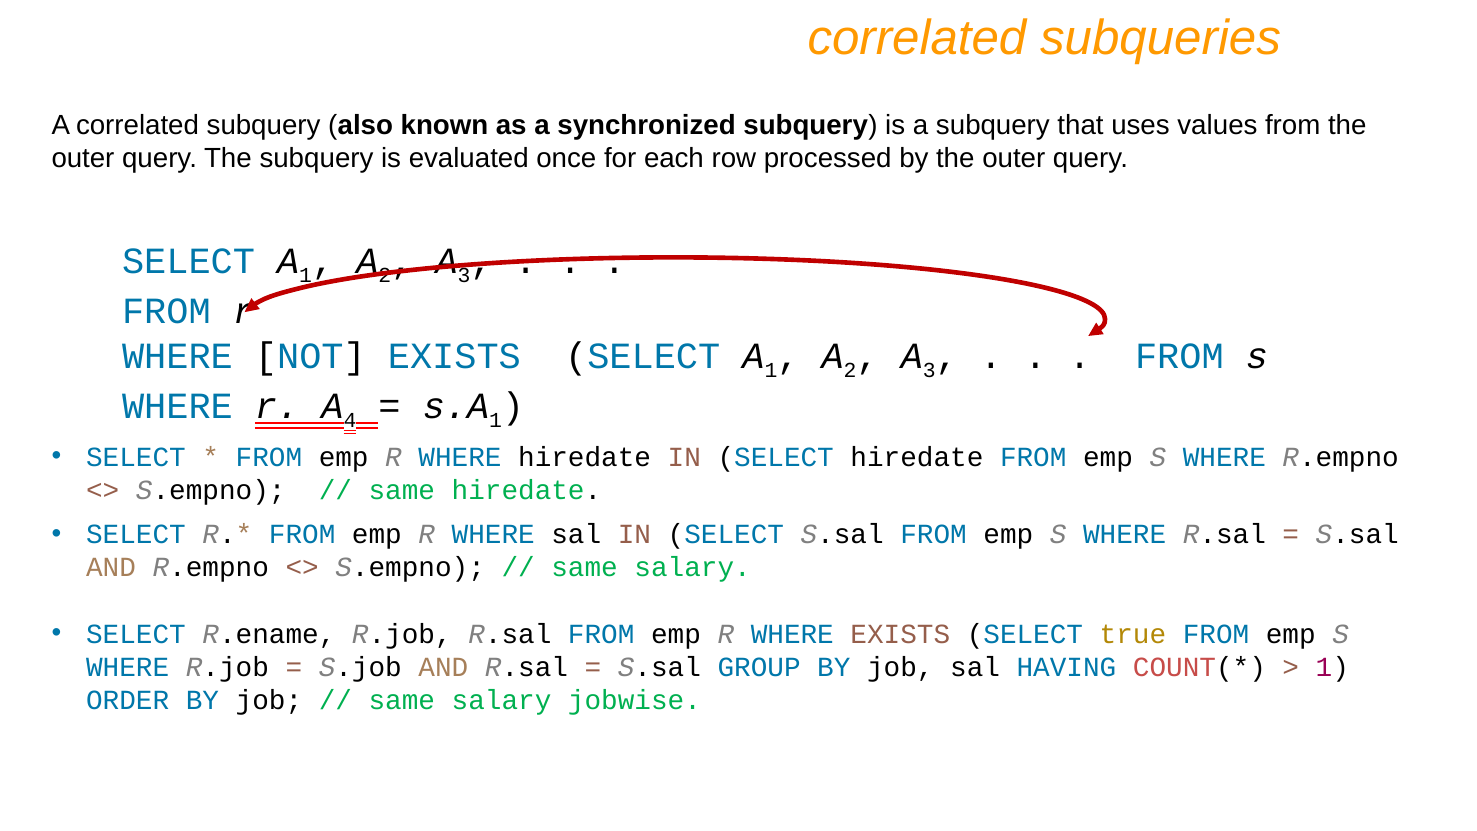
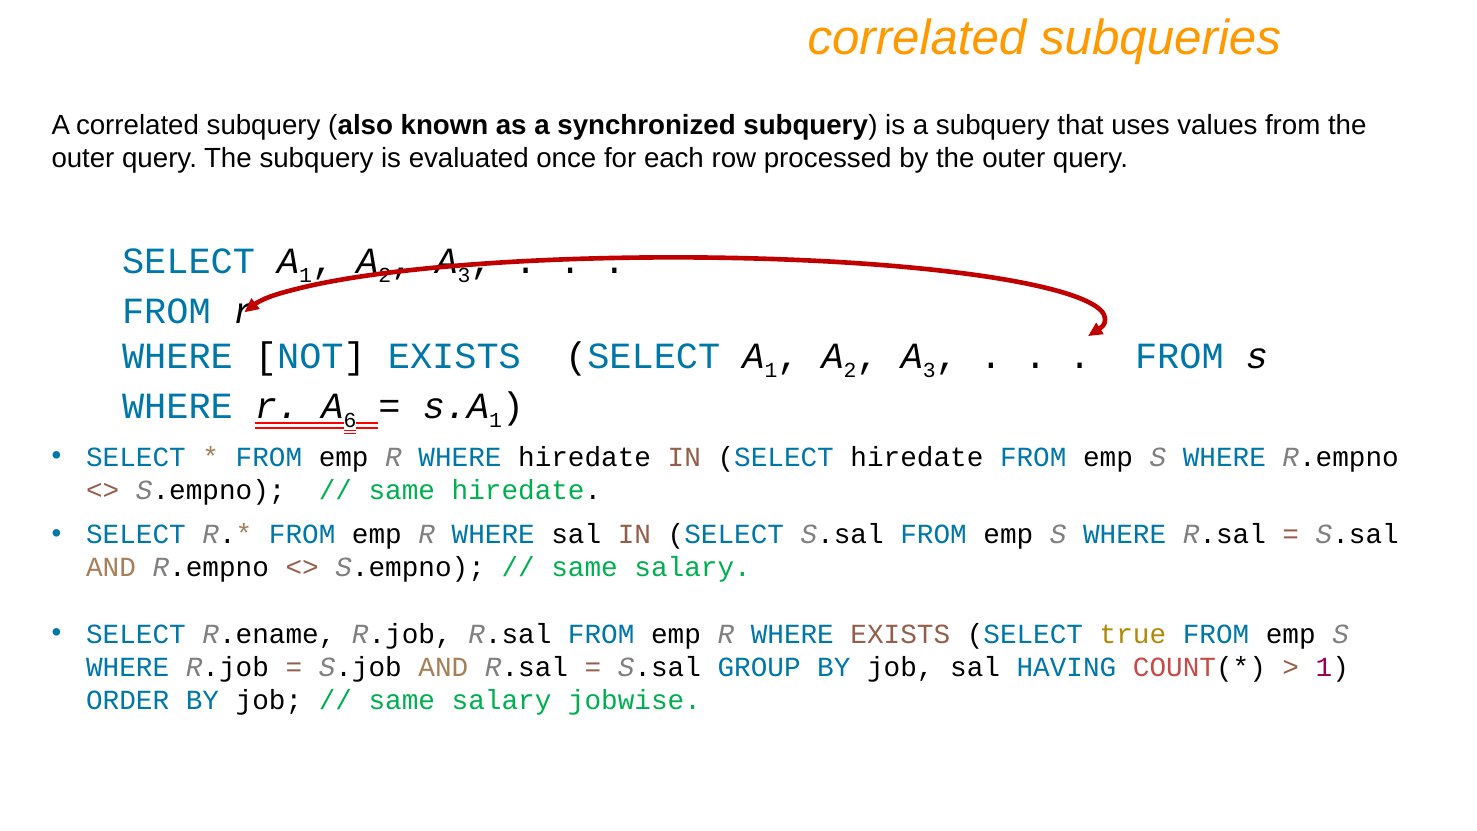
4: 4 -> 6 (350, 421)
